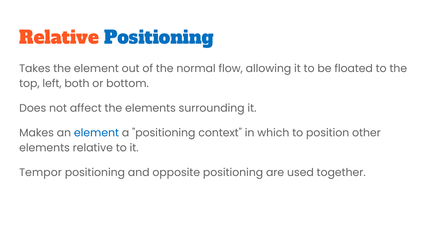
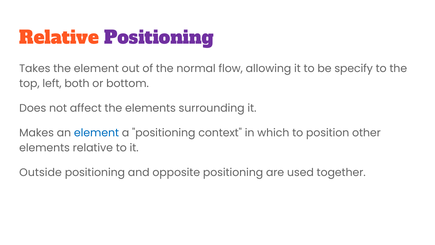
Positioning colour: blue -> purple (159, 38)
floated: floated -> specify (354, 68)
Tempor: Tempor -> Outside (41, 172)
